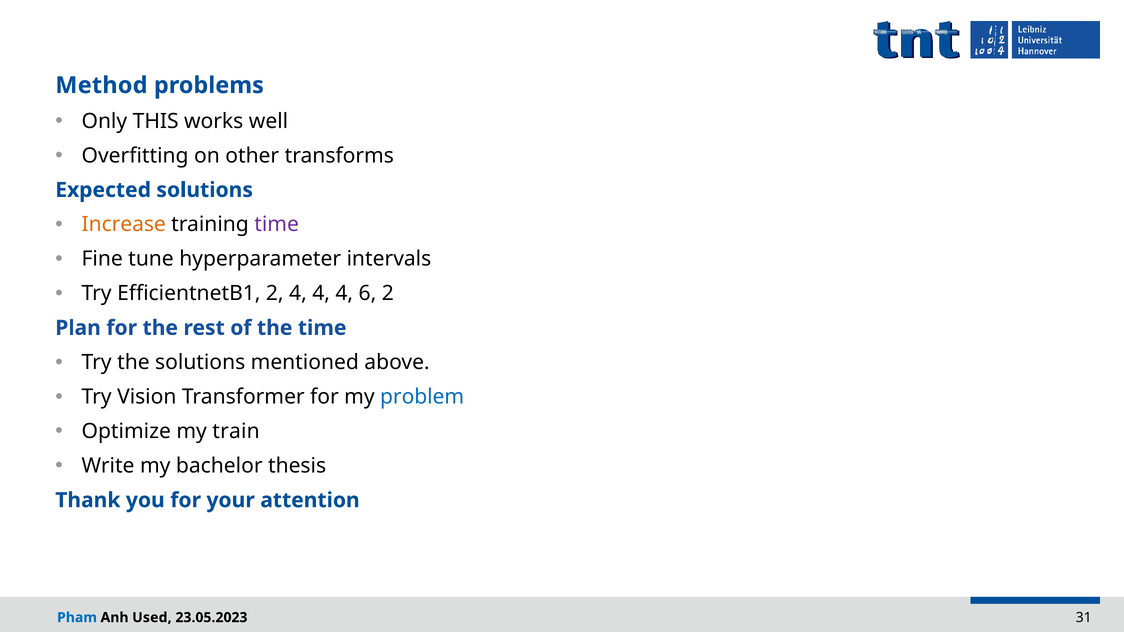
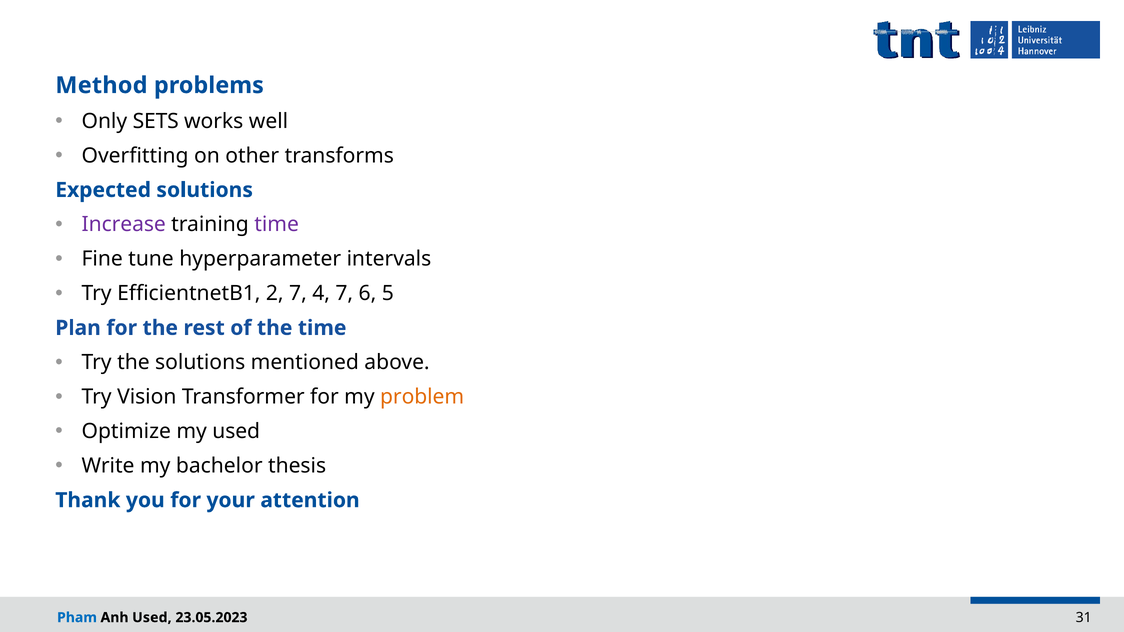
THIS: THIS -> SETS (156, 121)
Increase colour: orange -> purple (124, 225)
2 4: 4 -> 7 (298, 294)
4: 4 -> 7 (344, 294)
6 2: 2 -> 5 (388, 294)
problem colour: blue -> orange (422, 397)
my train: train -> used (236, 432)
